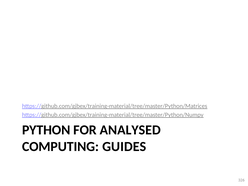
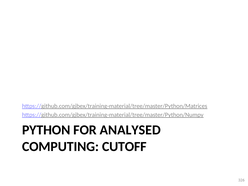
GUIDES: GUIDES -> CUTOFF (124, 147)
